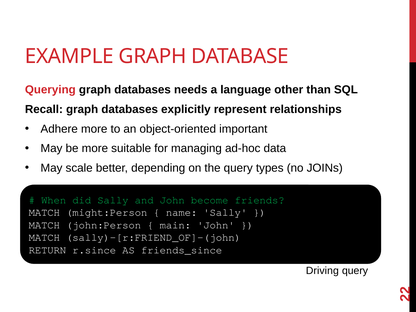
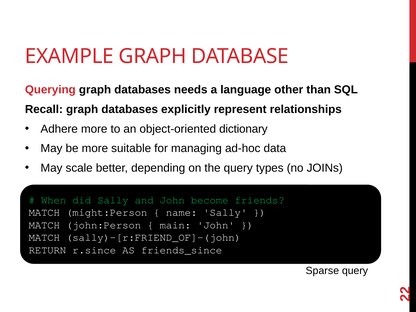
important: important -> dictionary (243, 129)
Driving: Driving -> Sparse (322, 271)
